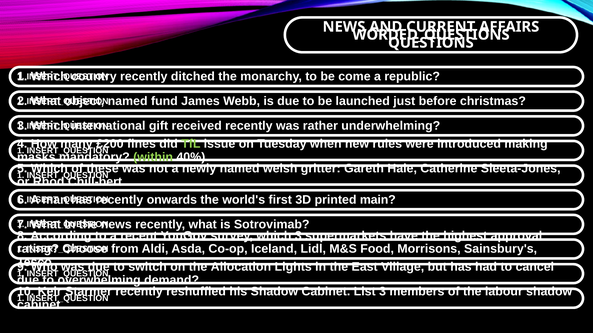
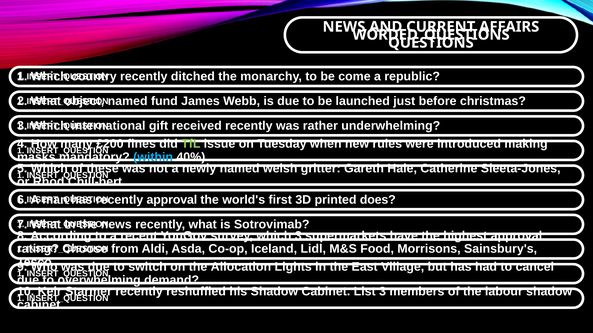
within colour: light green -> light blue (153, 157)
recently onwards: onwards -> approval (172, 200)
main: main -> does (378, 200)
